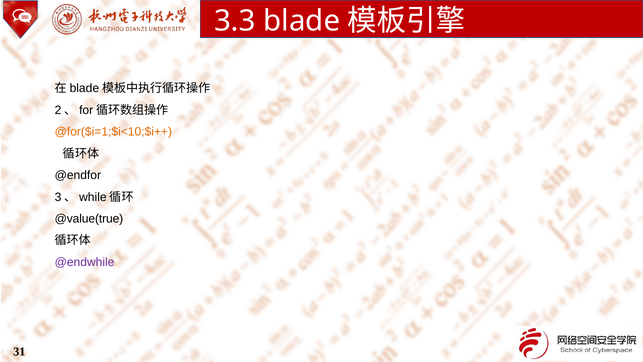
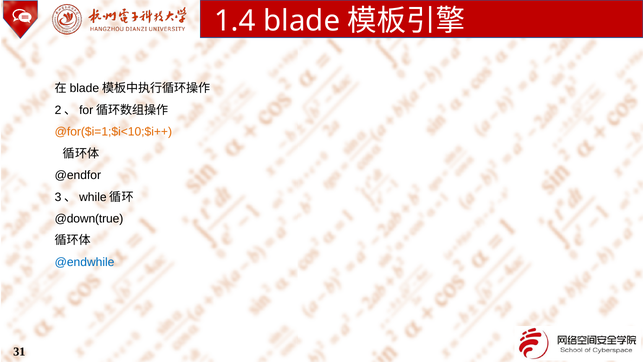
3.3: 3.3 -> 1.4 (235, 21)
@value(true: @value(true -> @down(true (89, 219)
@endwhile colour: purple -> blue (85, 262)
